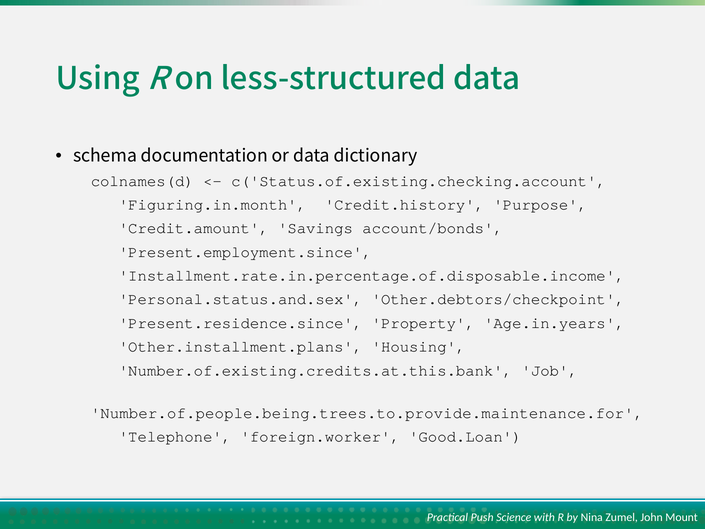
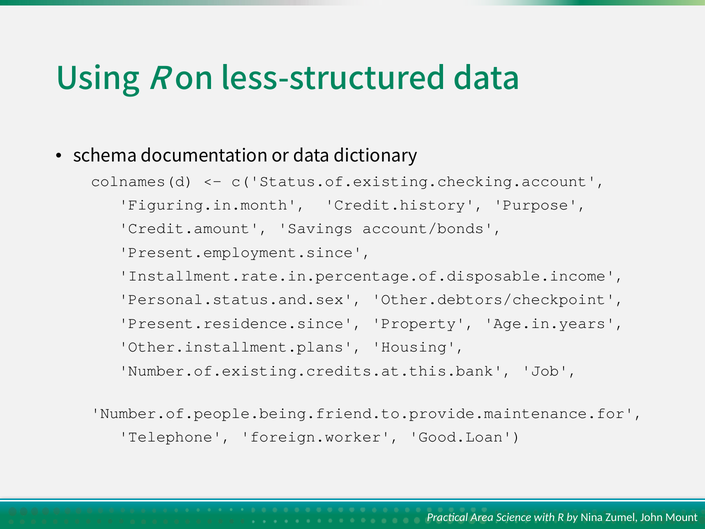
Number.of.people.being.trees.to.provide.maintenance.for: Number.of.people.being.trees.to.provide.maintenance.for -> Number.of.people.being.friend.to.provide.maintenance.for (367, 413)
Push: Push -> Area (482, 517)
